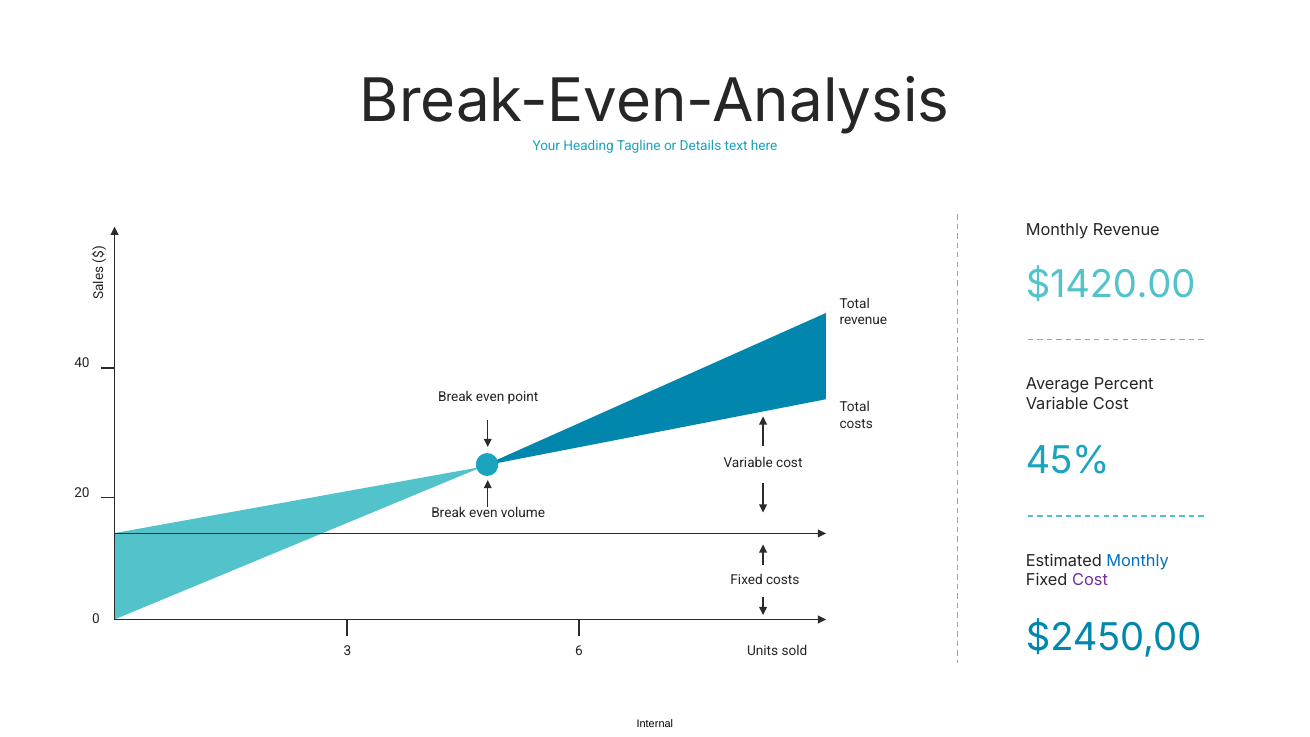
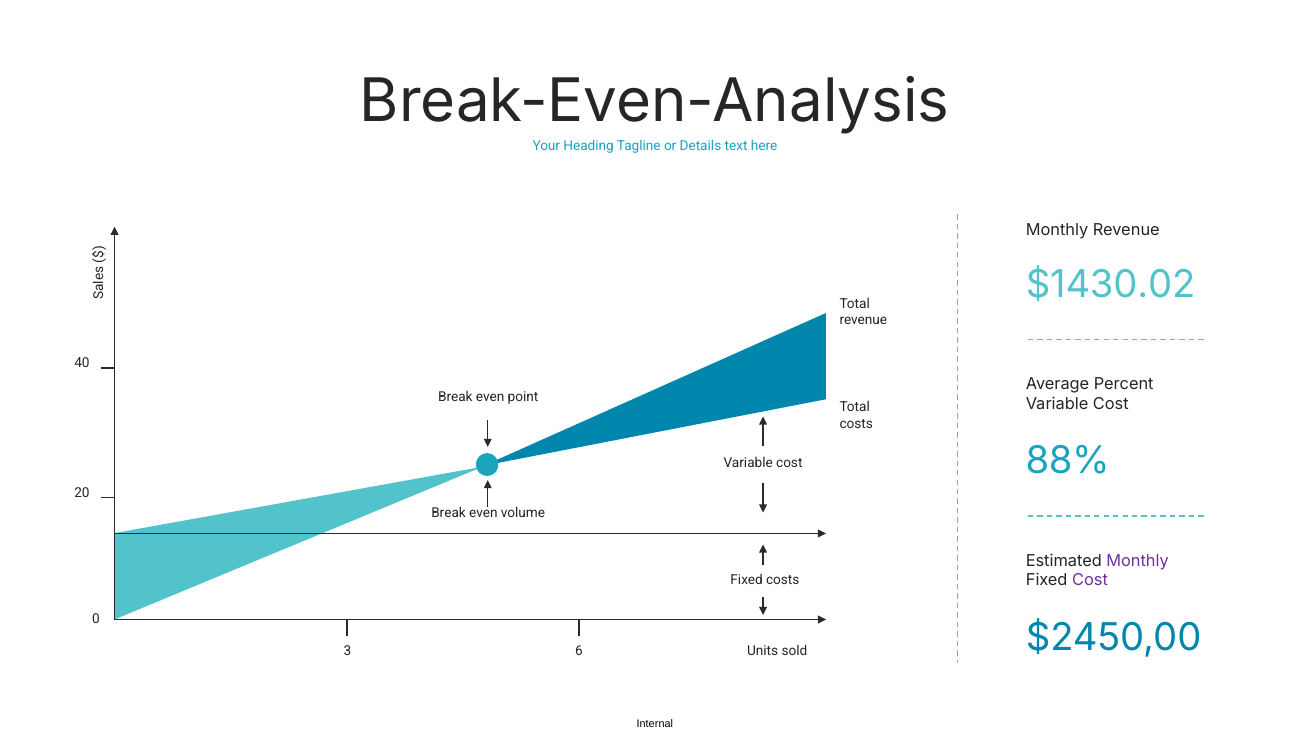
$1420.00: $1420.00 -> $1430.02 (1111, 285)
45%: 45% -> 88% (1068, 461)
Monthly colour: blue -> purple (1138, 560)
